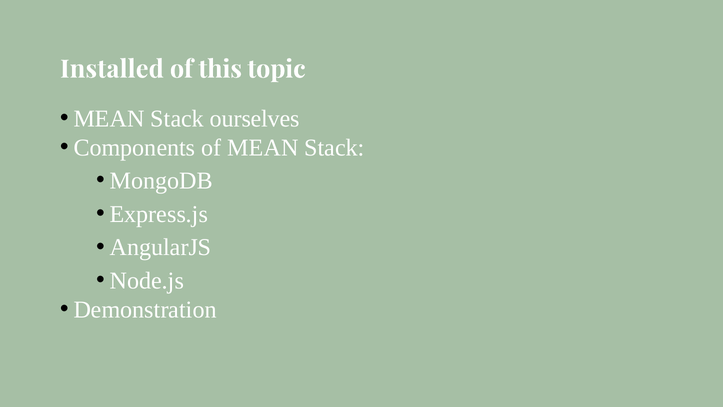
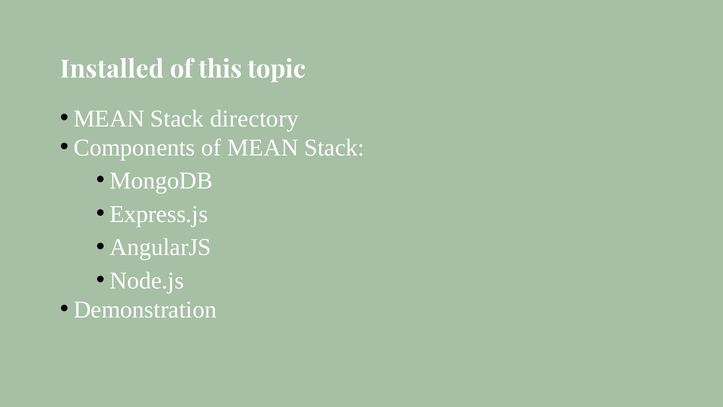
ourselves: ourselves -> directory (255, 119)
